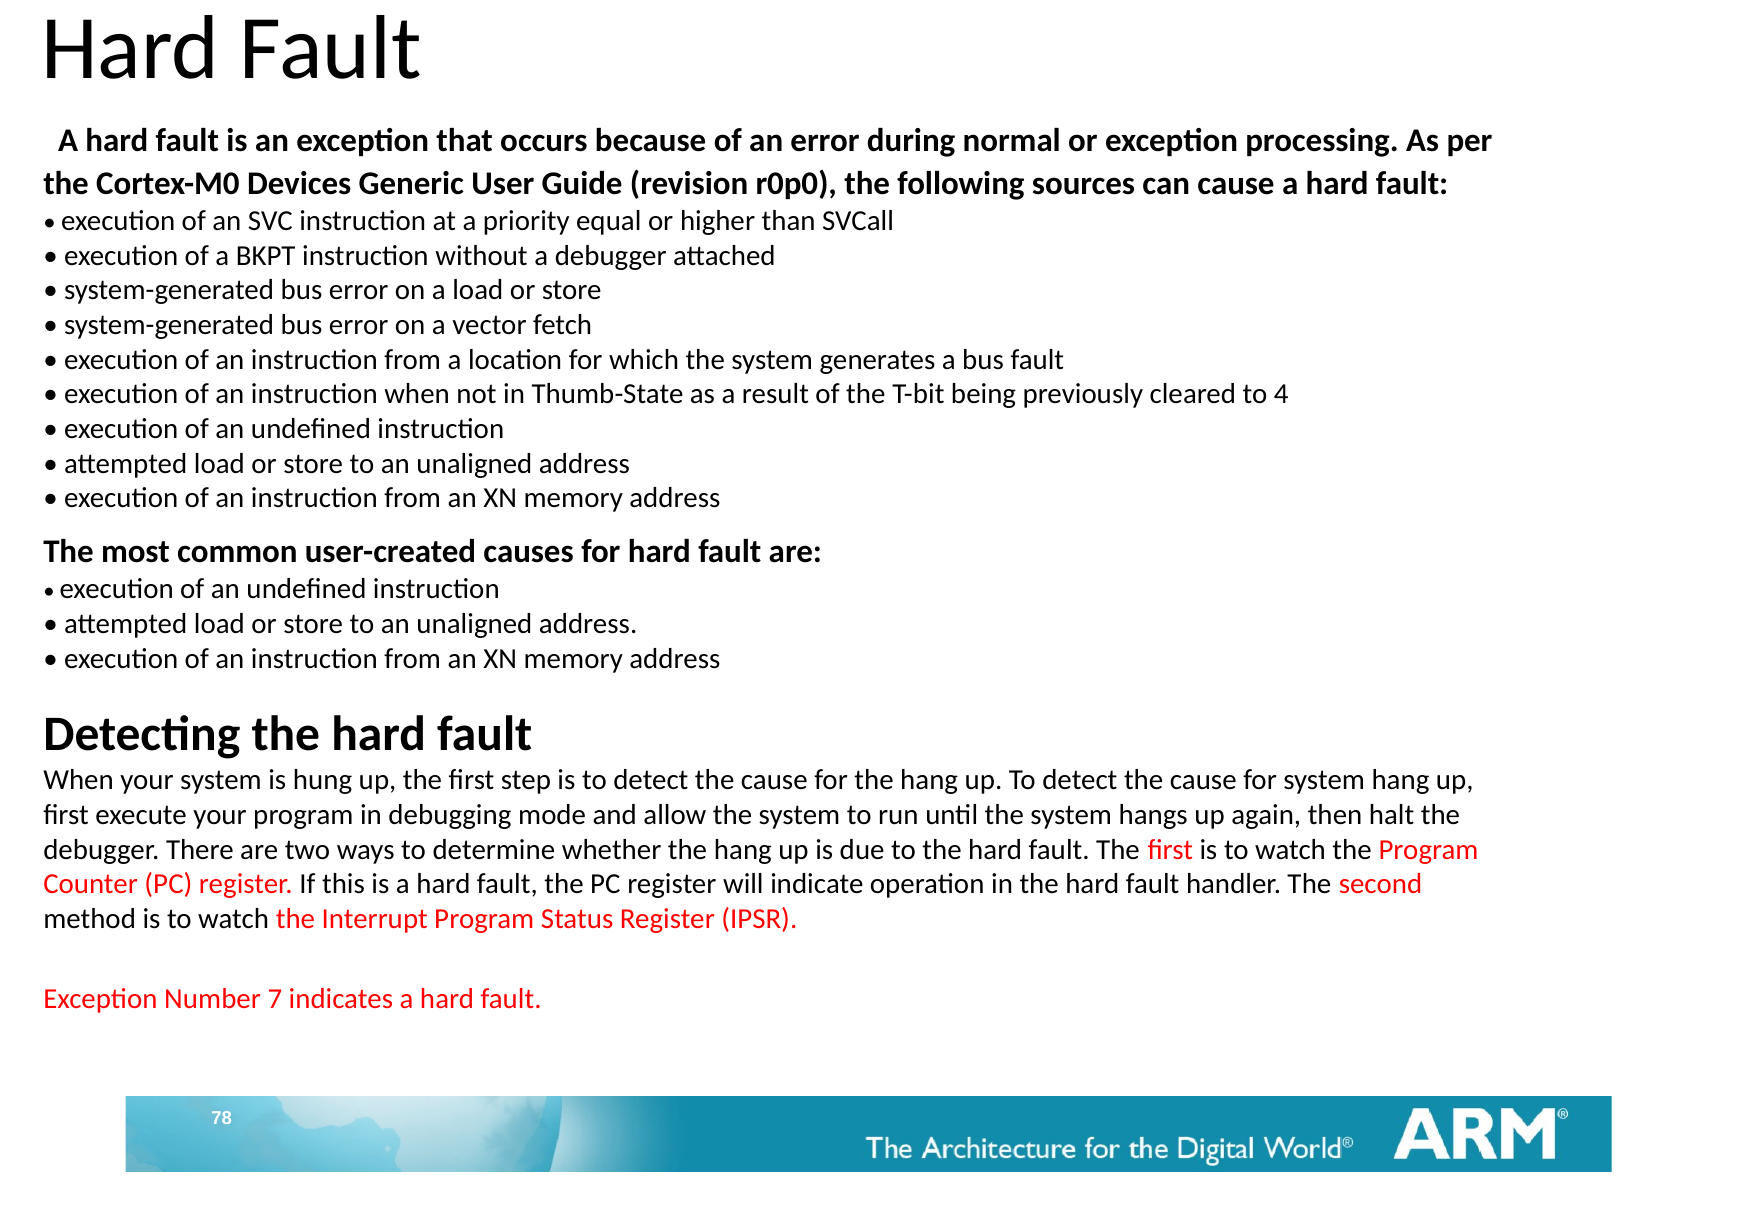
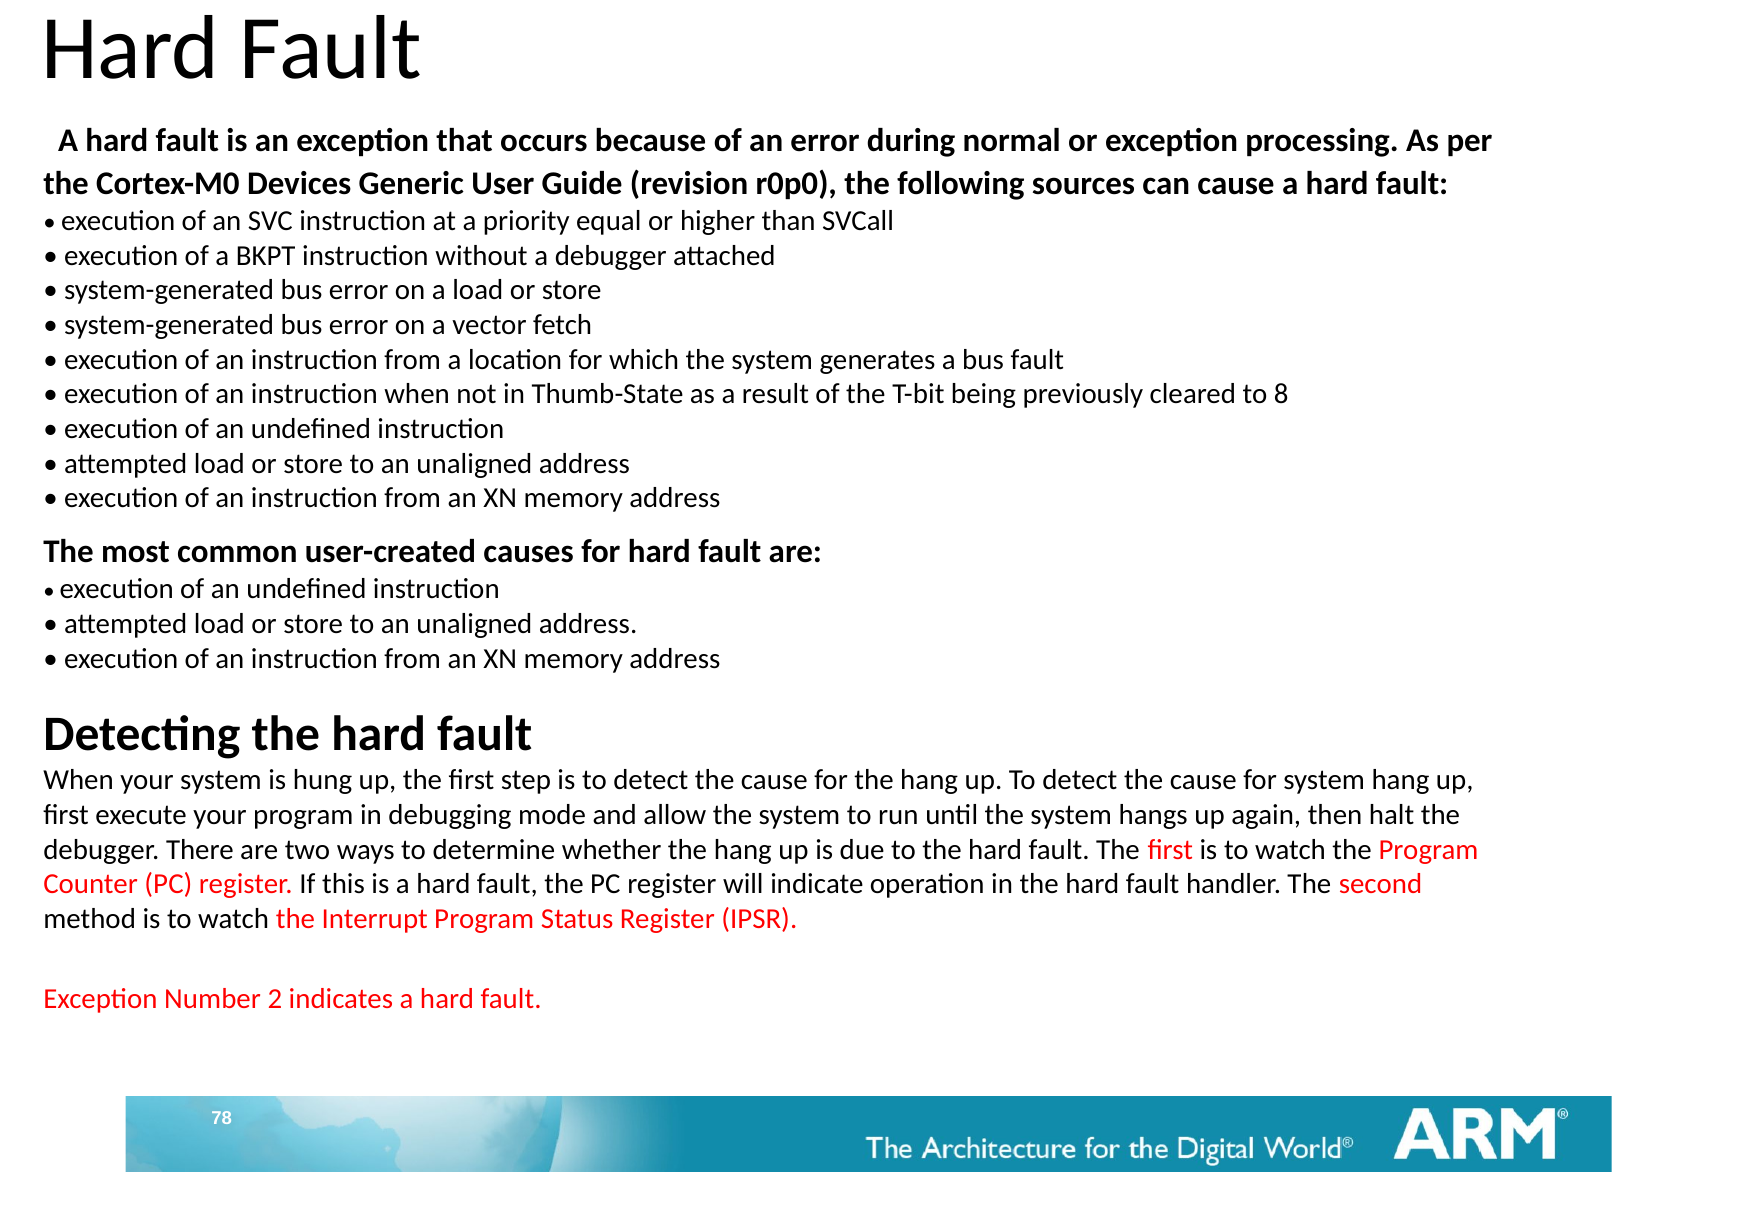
4: 4 -> 8 (1281, 394)
7: 7 -> 2 (275, 999)
